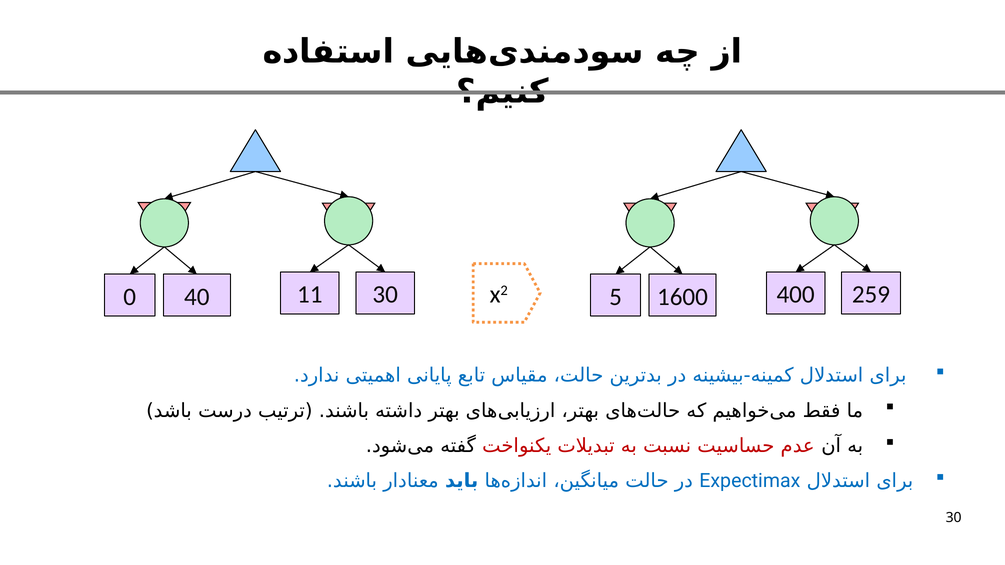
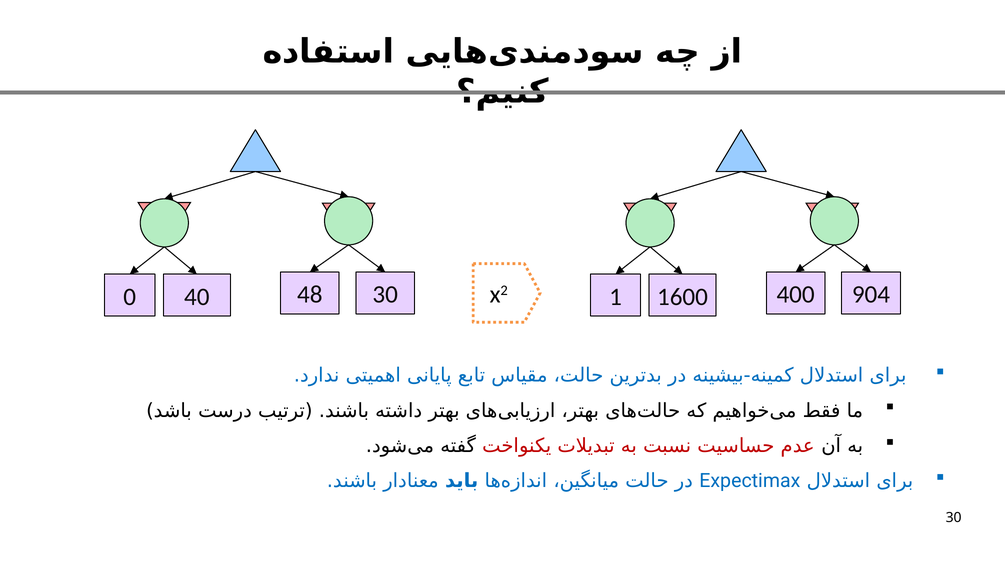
11: 11 -> 48 (310, 295)
5: 5 -> 1 (615, 297)
259: 259 -> 904 (871, 295)
